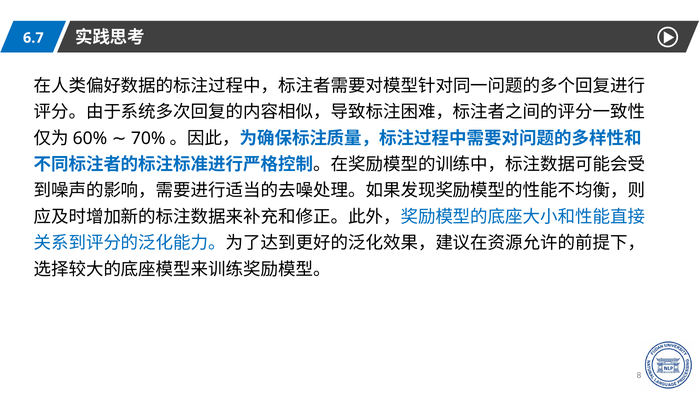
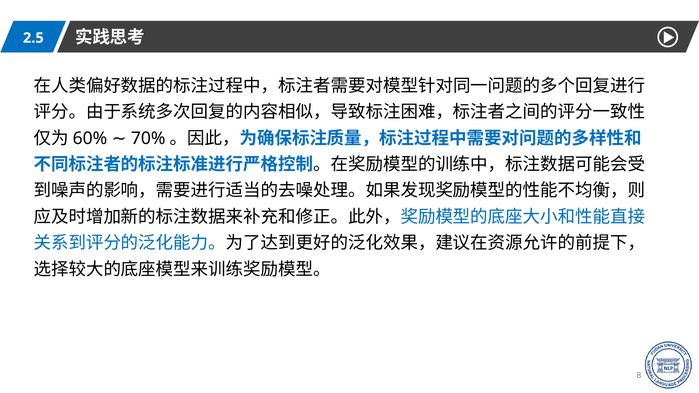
6.7: 6.7 -> 2.5 (33, 38)
